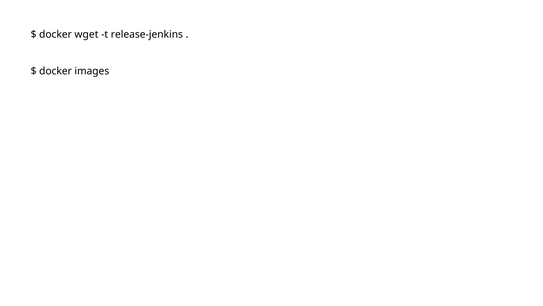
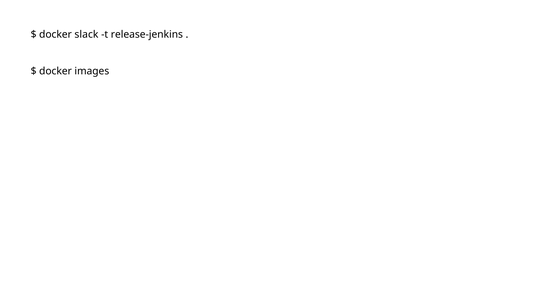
wget: wget -> slack (86, 34)
